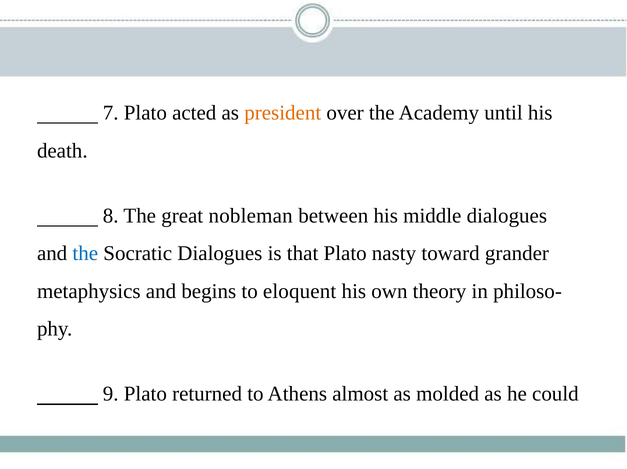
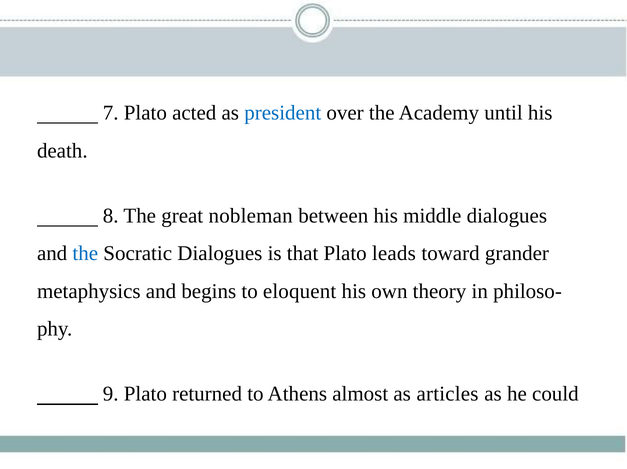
president colour: orange -> blue (283, 113)
nasty: nasty -> leads (394, 254)
molded: molded -> articles (448, 394)
